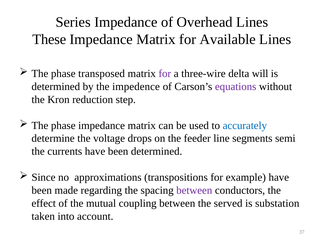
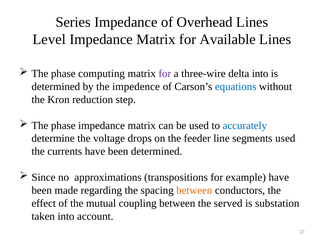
These: These -> Level (49, 39)
transposed: transposed -> computing (102, 74)
delta will: will -> into (260, 74)
equations colour: purple -> blue (236, 87)
segments semi: semi -> used (285, 138)
between colour: purple -> orange (194, 190)
